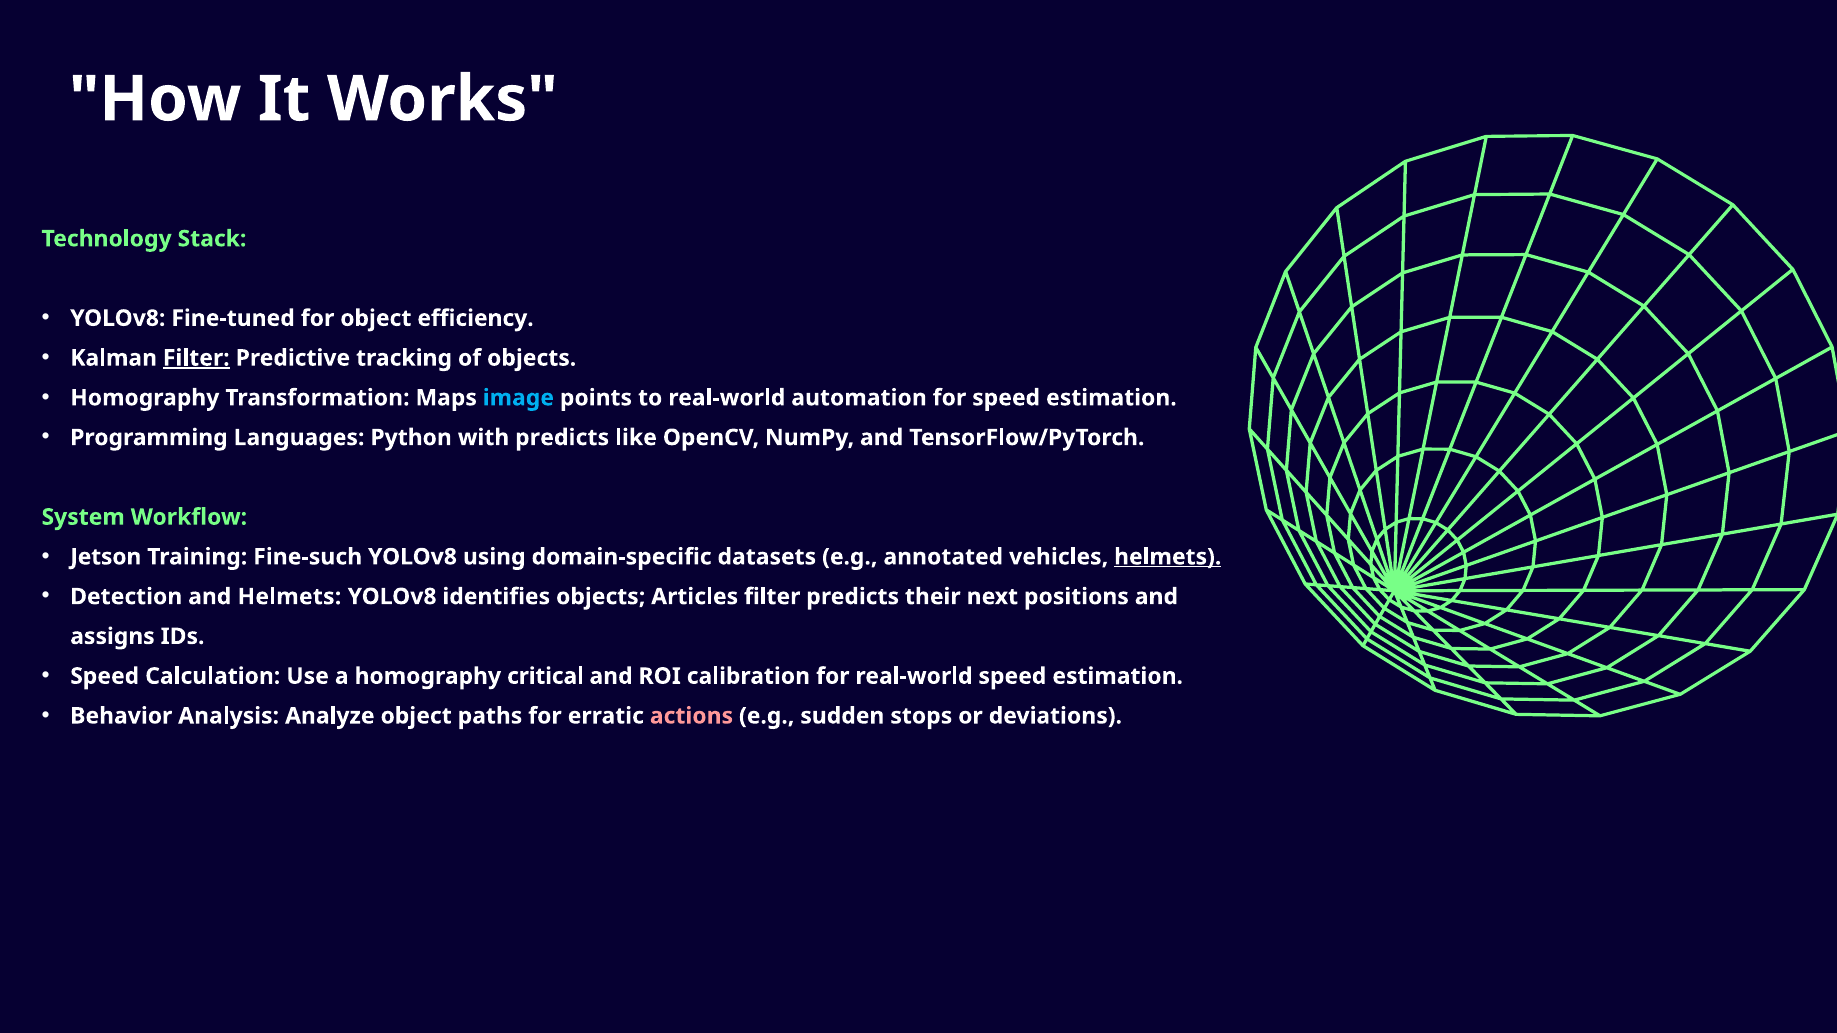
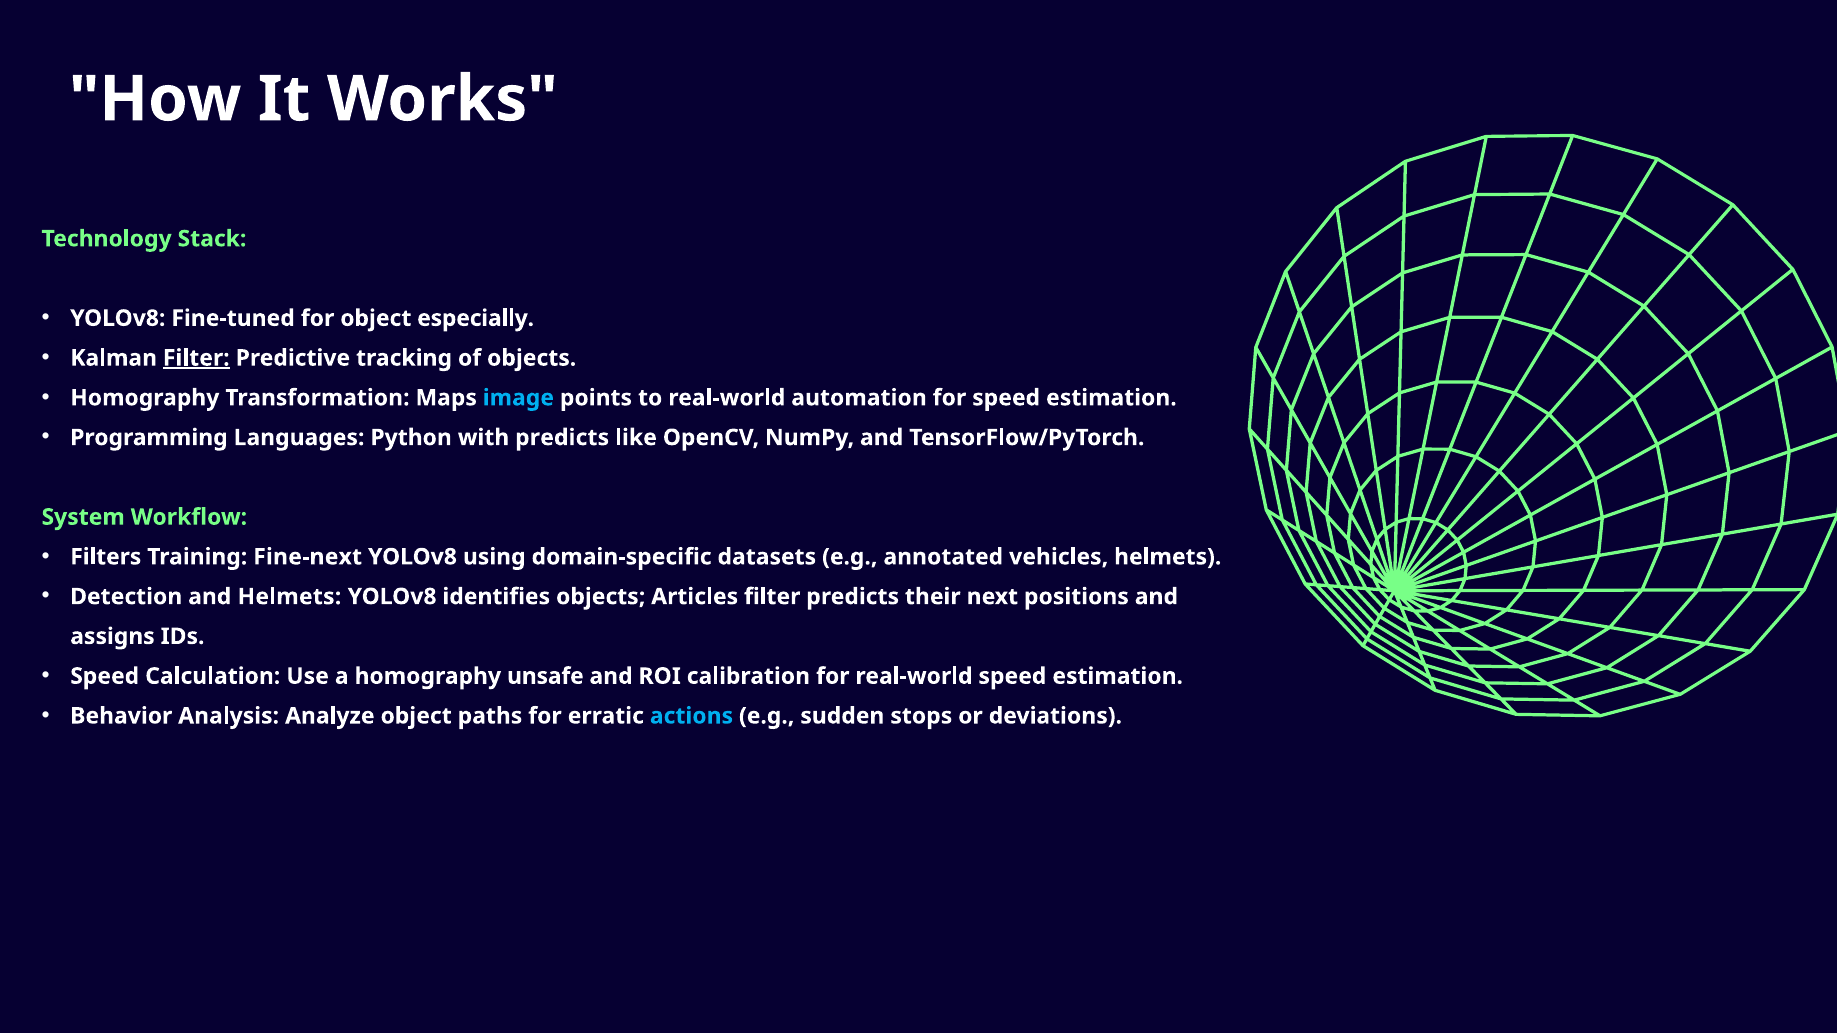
efficiency: efficiency -> especially (476, 318)
Jetson: Jetson -> Filters (106, 557)
Fine-such: Fine-such -> Fine-next (308, 557)
helmets underline: present -> none (1168, 557)
critical: critical -> unsafe (545, 676)
actions colour: pink -> light blue (691, 716)
